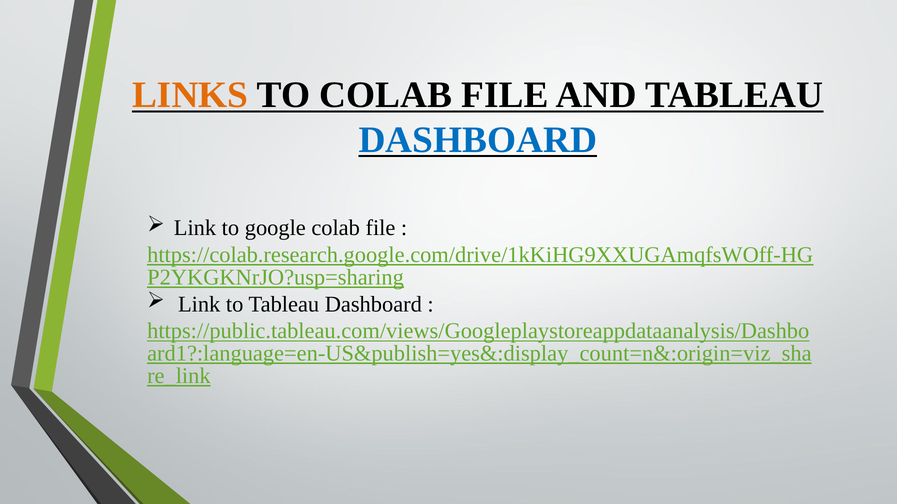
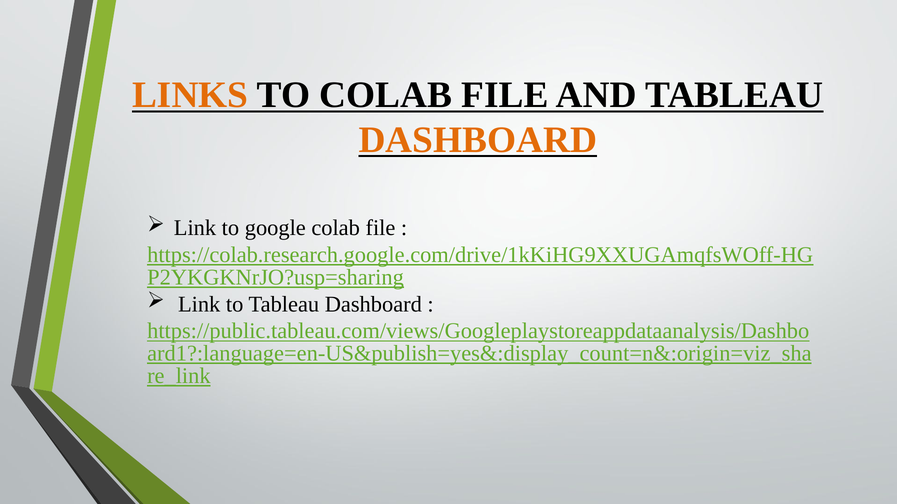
DASHBOARD colour: blue -> orange (478, 140)
